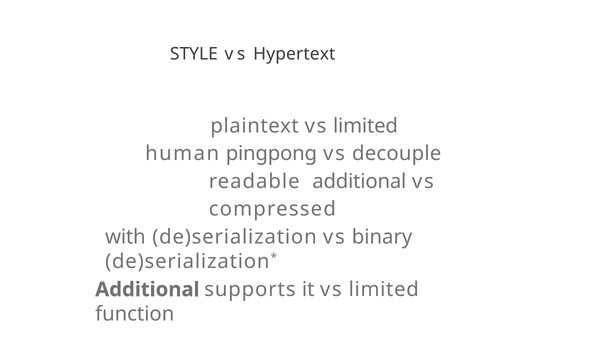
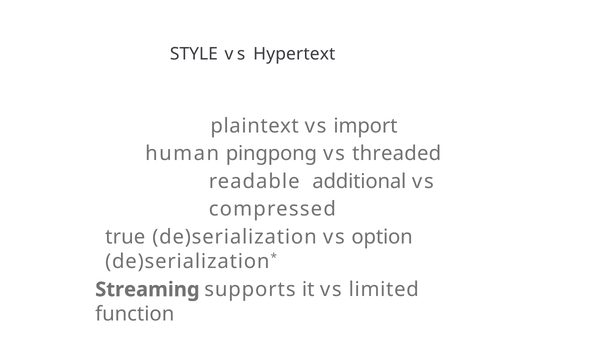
plaintext vs limited: limited -> import (365, 126)
decouple: decouple -> threaded (397, 153)
with: with -> true (125, 237)
binary: binary -> option (382, 237)
Additional: Additional -> Streaming (147, 289)
